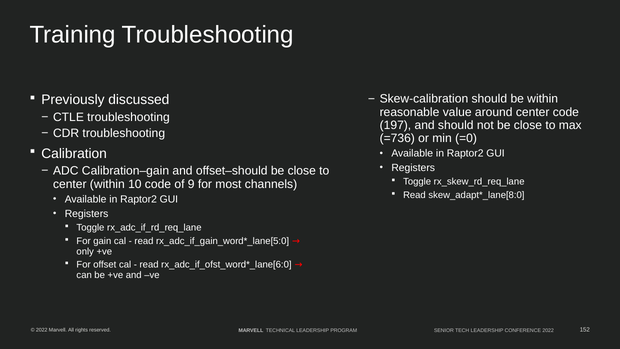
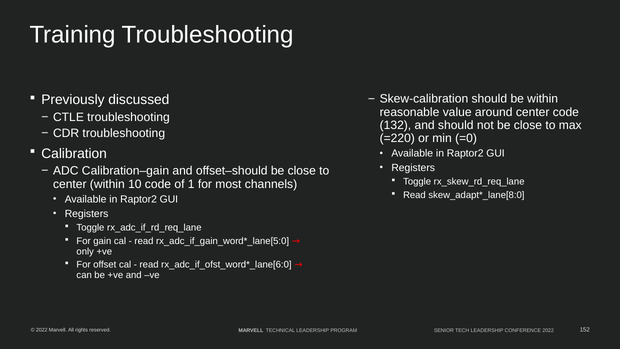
197: 197 -> 132 (395, 125)
=736: =736 -> =220 (397, 138)
9: 9 -> 1 (191, 184)
